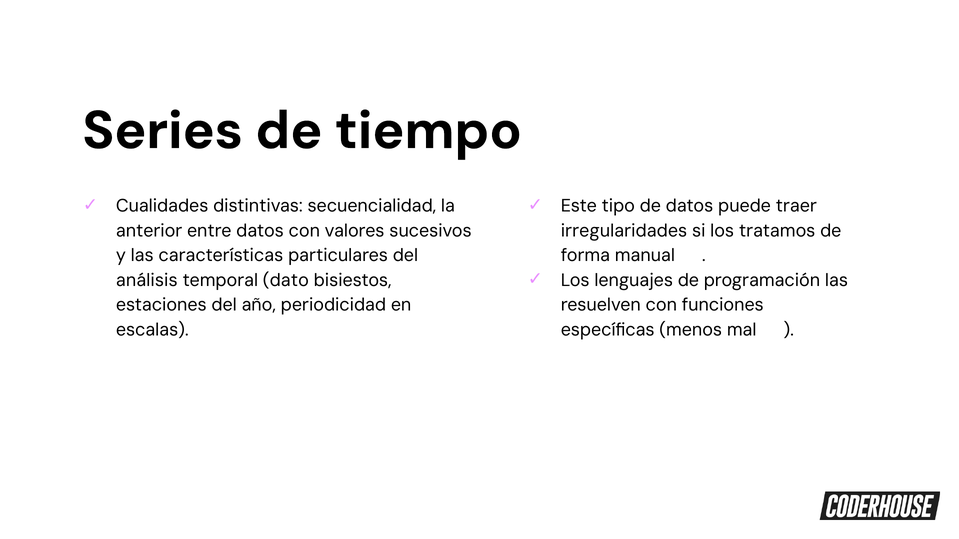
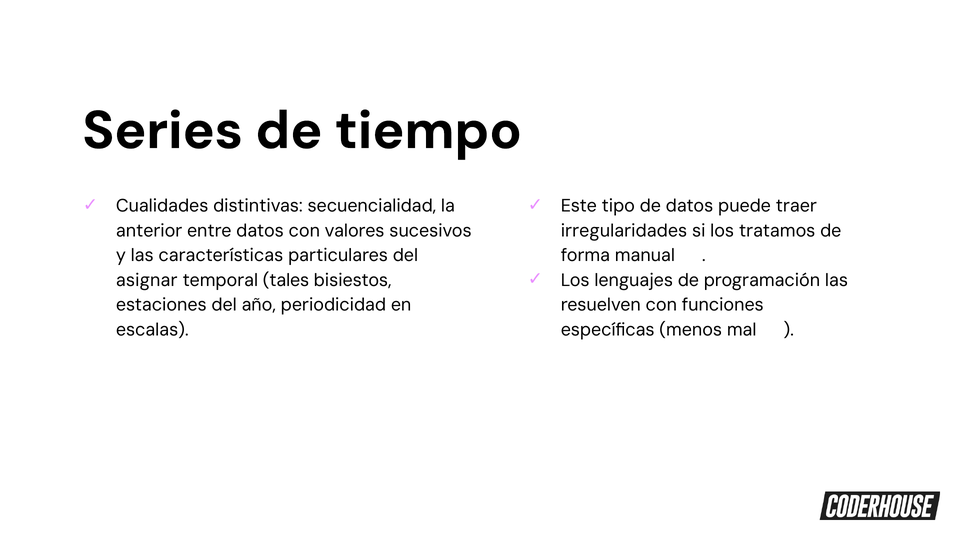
análisis: análisis -> asignar (147, 280)
dato: dato -> tales (286, 280)
